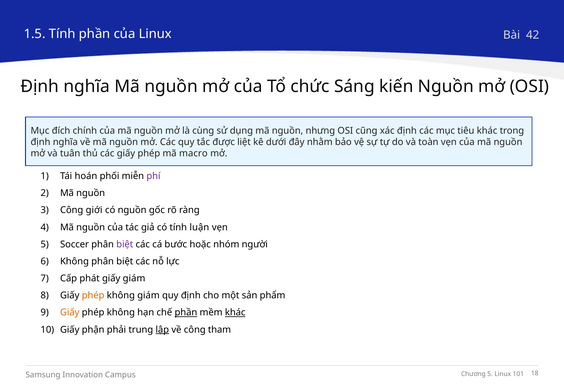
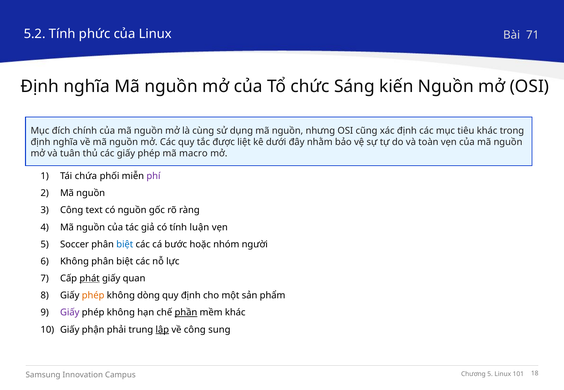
1.5: 1.5 -> 5.2 (35, 34)
Tính phần: phần -> phức (95, 34)
42: 42 -> 71 (533, 35)
hoán: hoán -> chứa (86, 176)
giới: giới -> text (94, 211)
biệt colour: purple -> blue (125, 245)
phát underline: none -> present (90, 279)
giấy giám: giám -> quan (134, 279)
không giám: giám -> dòng (149, 296)
Giấy colour: orange -> purple (70, 313)
khác underline: present -> none (235, 313)
tham: tham -> sung (219, 330)
